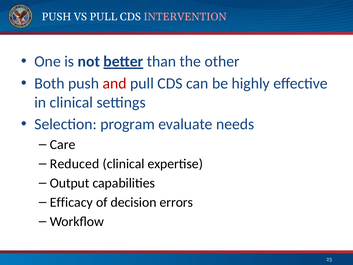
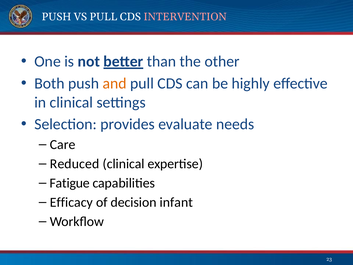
and colour: red -> orange (115, 83)
program: program -> provides (128, 124)
Output: Output -> Fatigue (70, 183)
errors: errors -> infant (176, 202)
